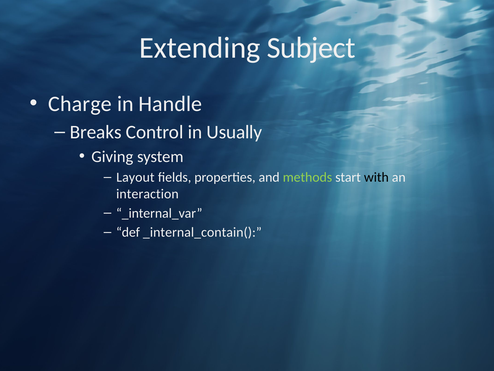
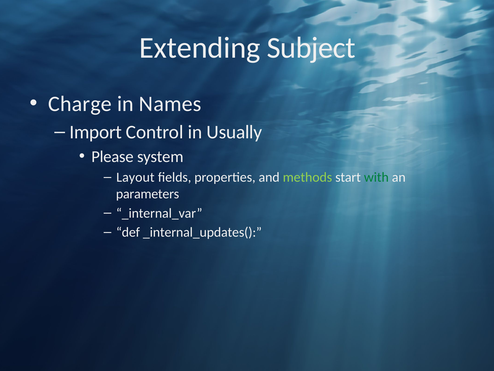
Handle: Handle -> Names (170, 104)
Breaks: Breaks -> Import (96, 132)
Giving: Giving -> Please (112, 157)
with colour: black -> green (376, 177)
interaction: interaction -> parameters (148, 194)
_internal_contain(: _internal_contain( -> _internal_updates( (202, 232)
